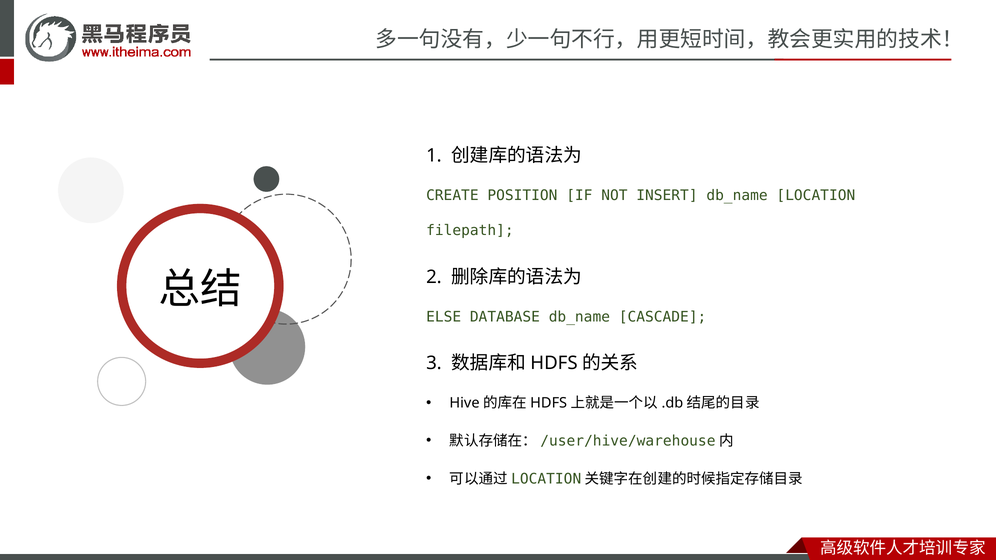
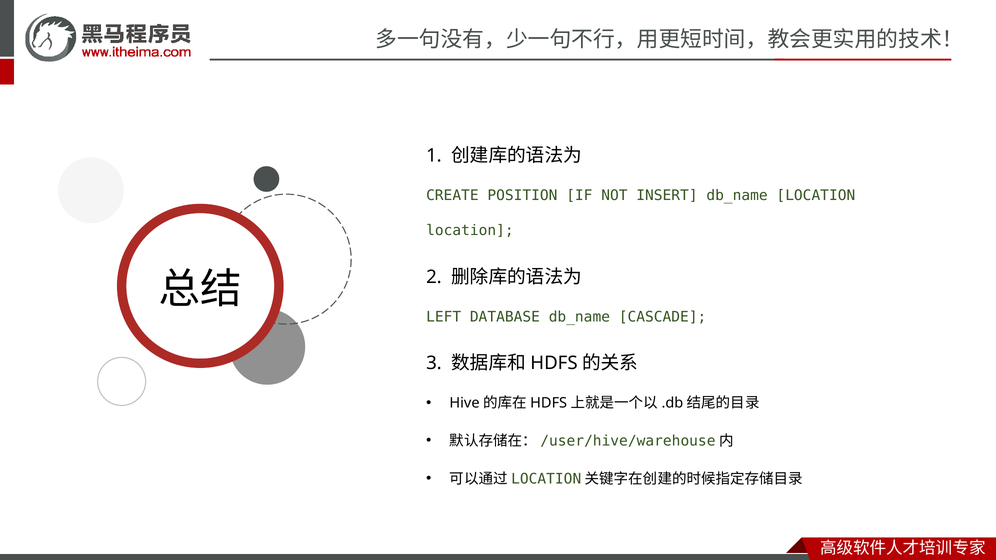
filepath: filepath -> location (470, 231)
ELSE: ELSE -> LEFT (444, 317)
